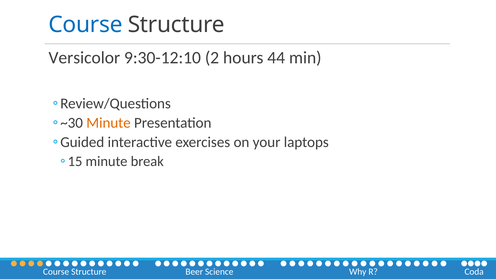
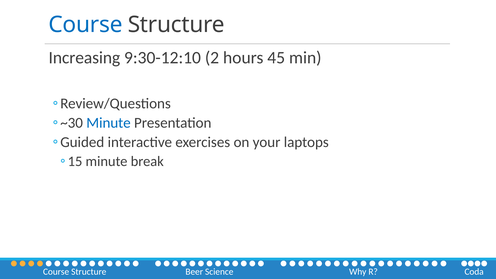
Versicolor: Versicolor -> Increasing (84, 58)
44: 44 -> 45 (276, 58)
Minute colour: orange -> blue (108, 123)
